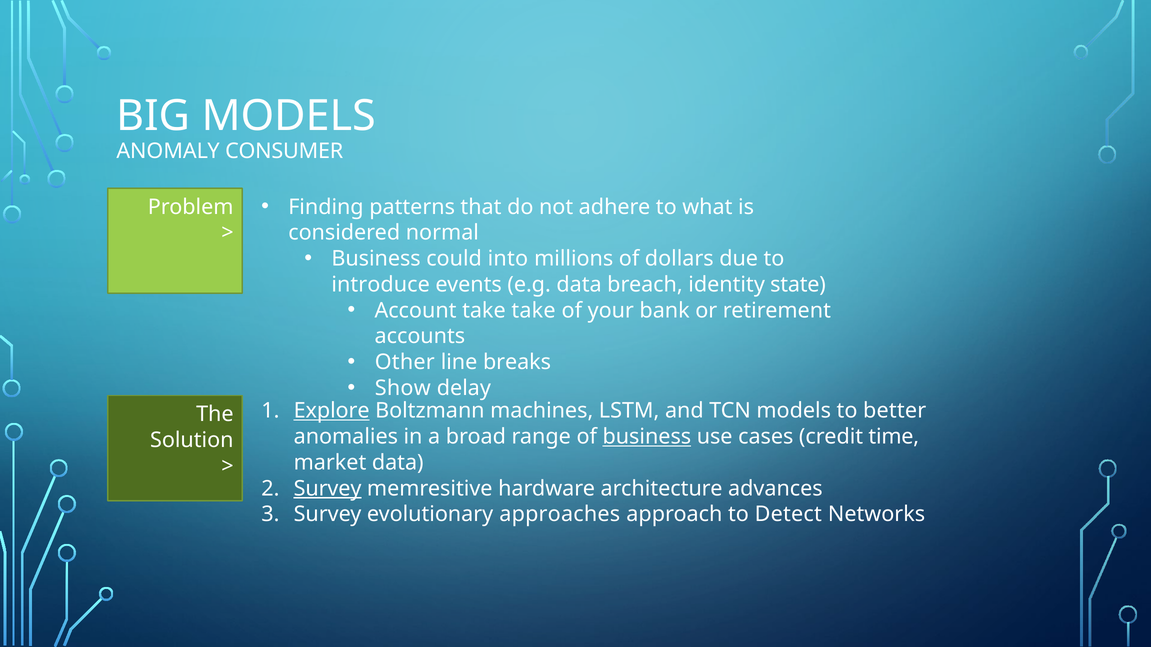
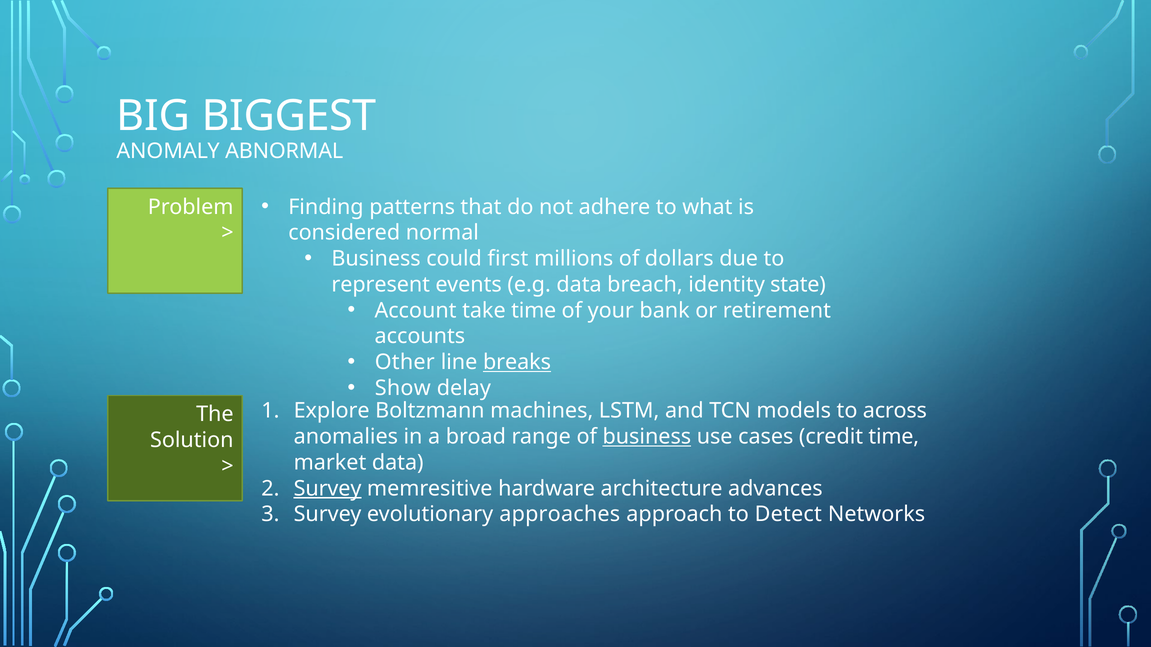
BIG MODELS: MODELS -> BIGGEST (289, 116)
CONSUMER: CONSUMER -> ABNORMAL (284, 151)
into: into -> first (508, 259)
introduce: introduce -> represent (381, 285)
take take: take -> time (534, 311)
breaks underline: none -> present (517, 362)
Explore underline: present -> none (332, 411)
better: better -> across (895, 411)
